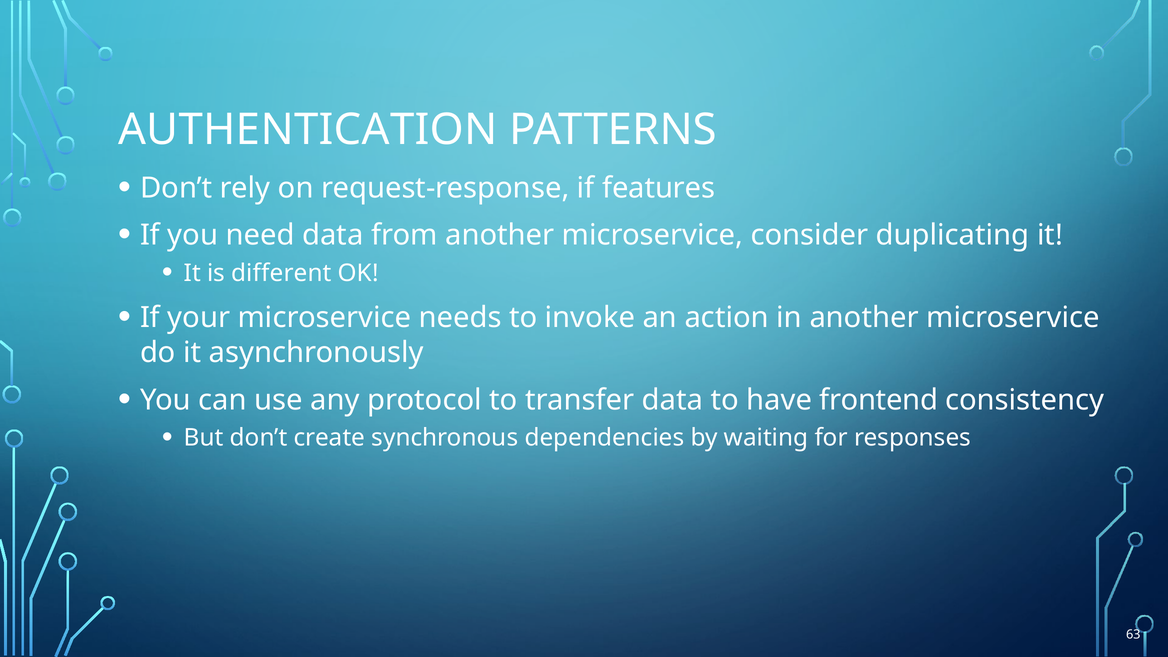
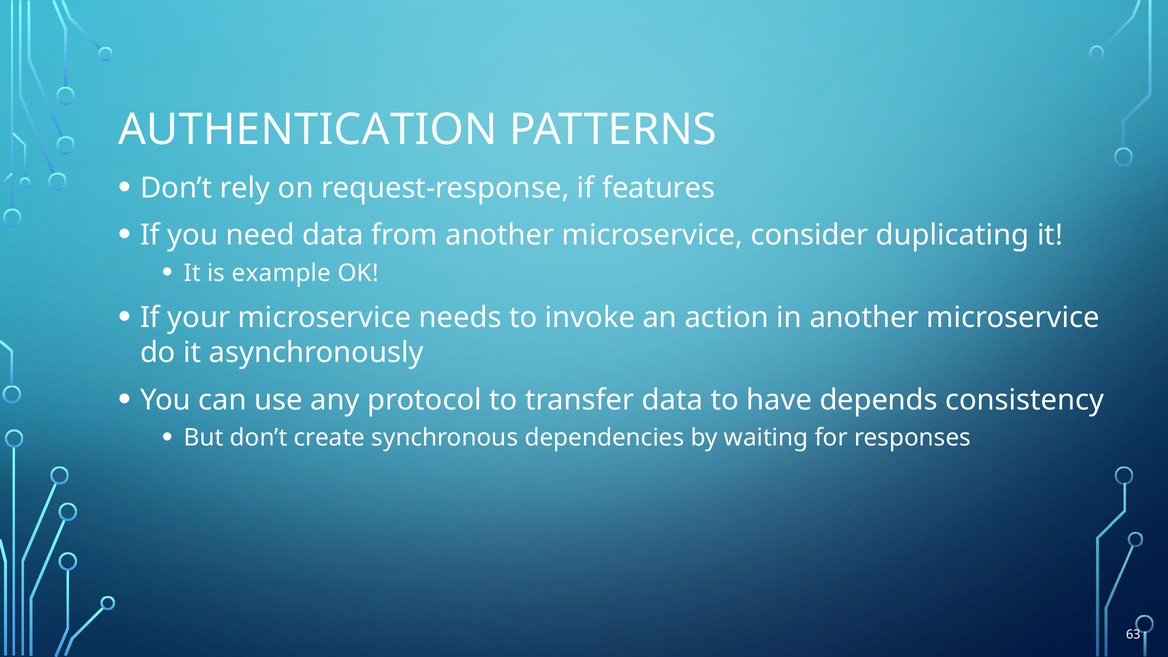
different: different -> example (281, 273)
frontend: frontend -> depends (879, 400)
